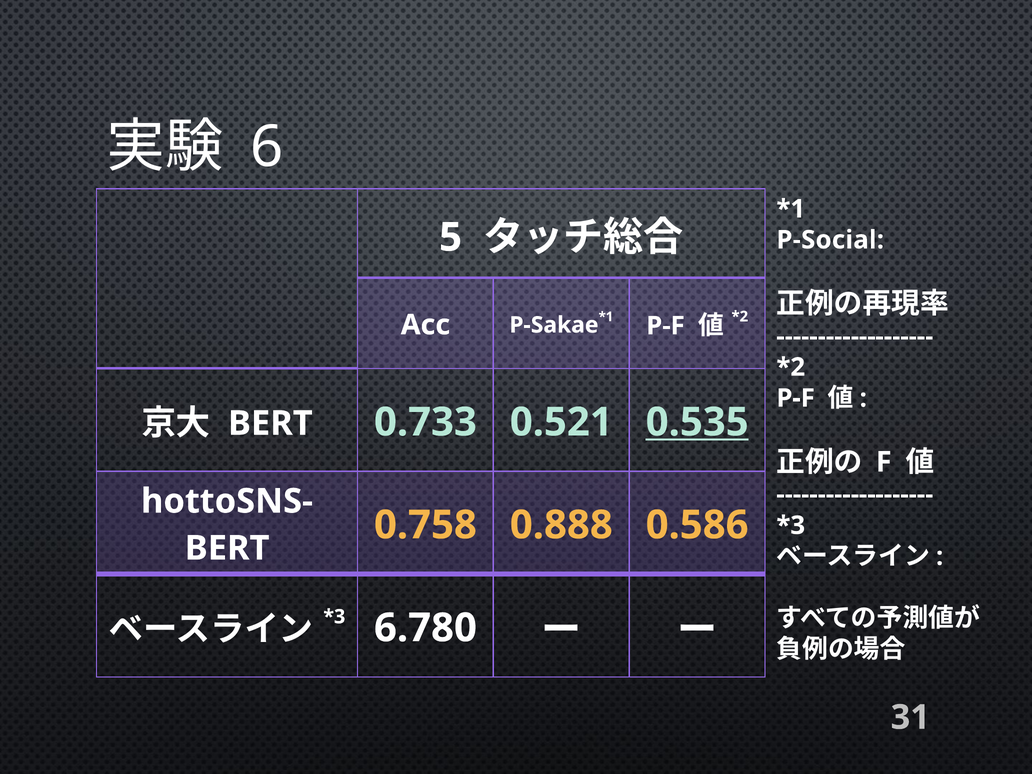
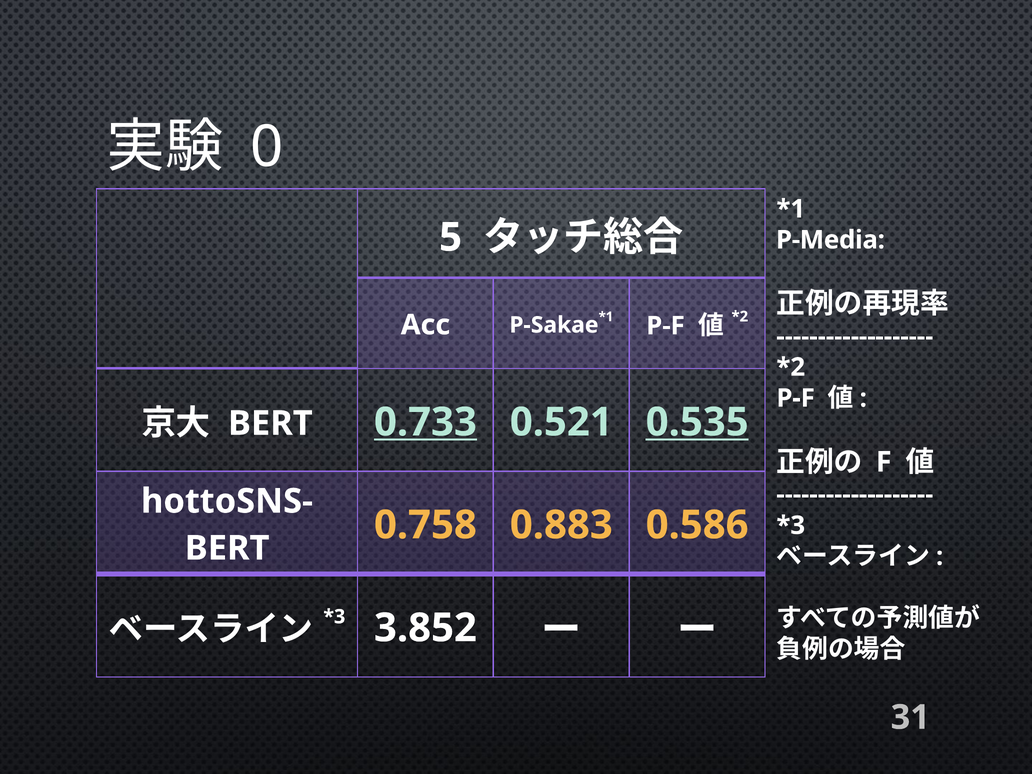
6: 6 -> 0 (267, 147)
P-Social: P-Social -> P-Media (830, 240)
0.733 underline: none -> present (425, 422)
0.888: 0.888 -> 0.883 (561, 525)
6.780: 6.780 -> 3.852 (425, 628)
